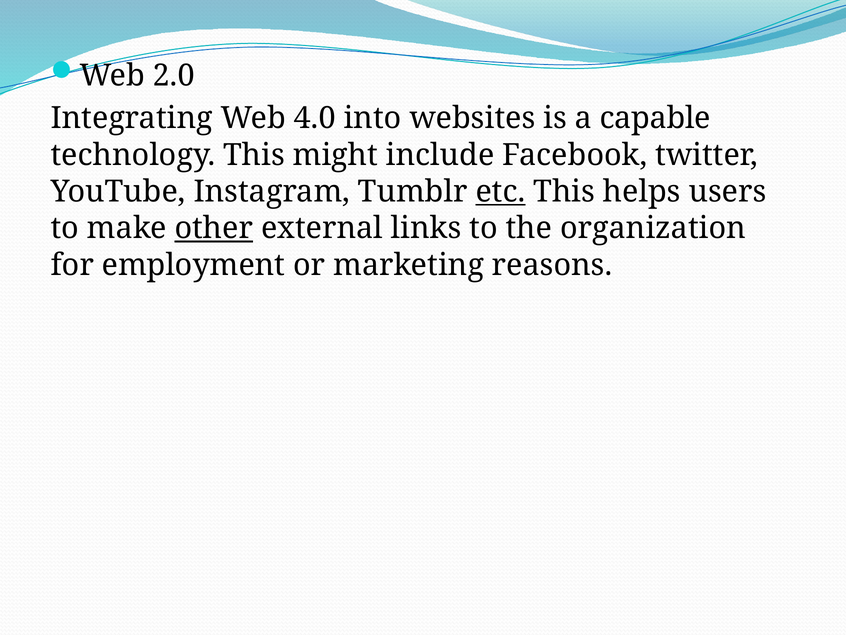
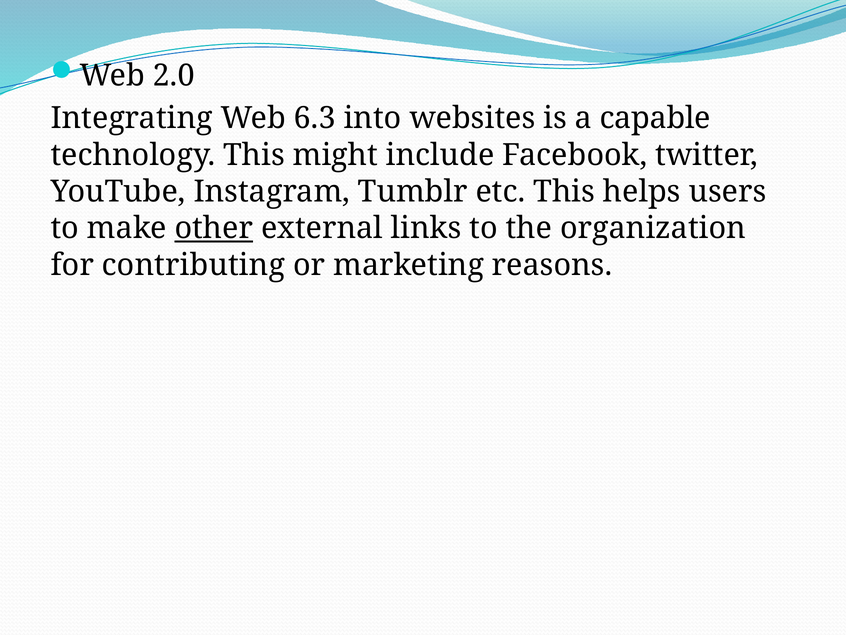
4.0: 4.0 -> 6.3 (315, 118)
etc underline: present -> none (500, 191)
employment: employment -> contributing (193, 265)
